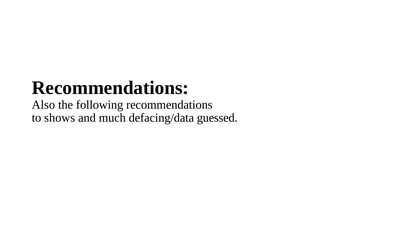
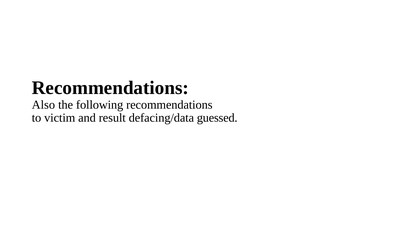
shows: shows -> victim (60, 118)
much: much -> result (112, 118)
